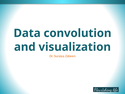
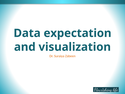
convolution: convolution -> expectation (77, 33)
